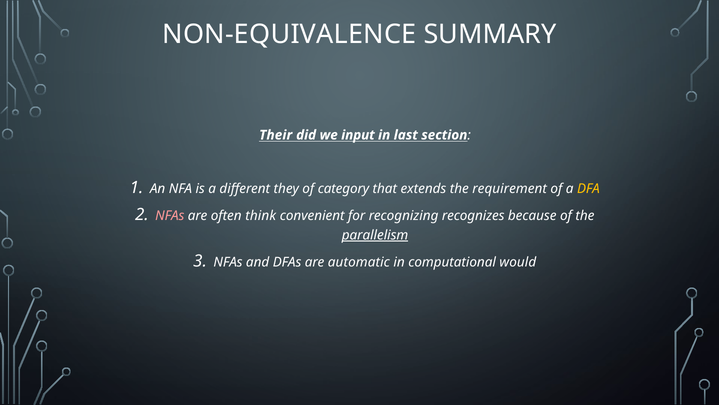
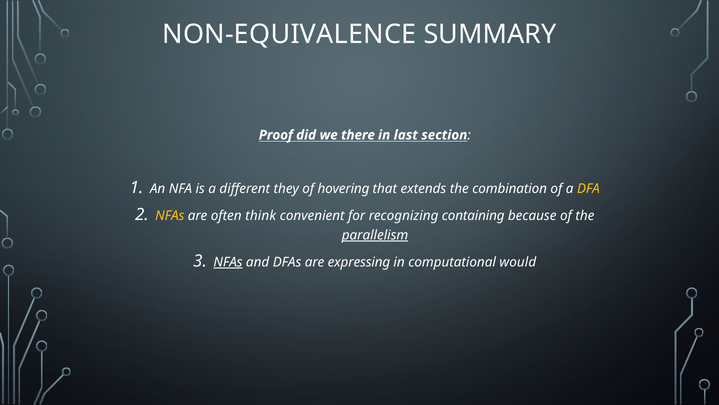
Their: Their -> Proof (276, 135)
input: input -> there (358, 135)
category: category -> hovering (343, 189)
requirement: requirement -> combination (510, 189)
NFAs colour: pink -> yellow (170, 216)
recognizes: recognizes -> containing (473, 216)
NFAs underline: none -> present (228, 262)
automatic: automatic -> expressing (359, 262)
